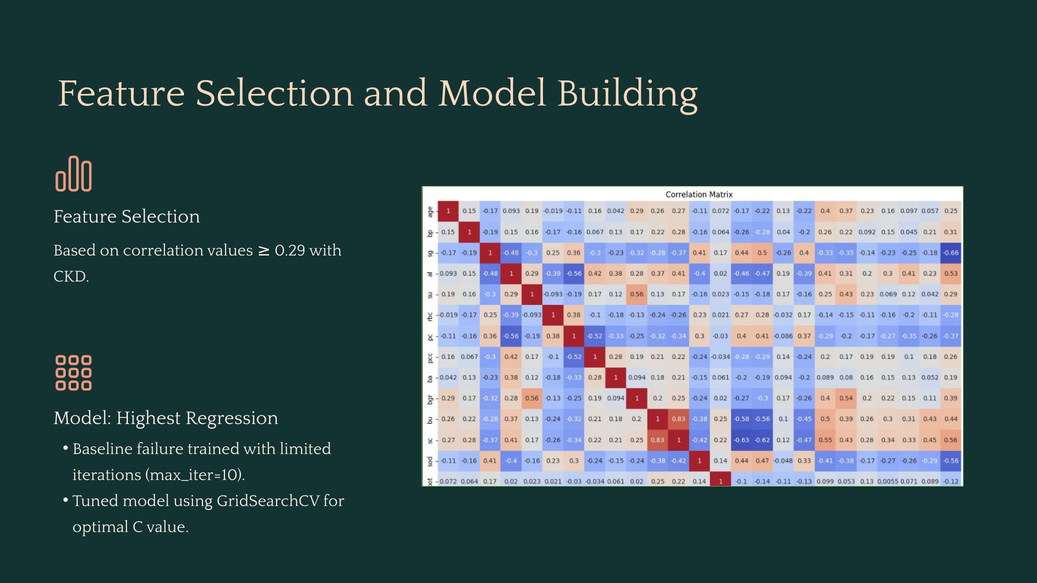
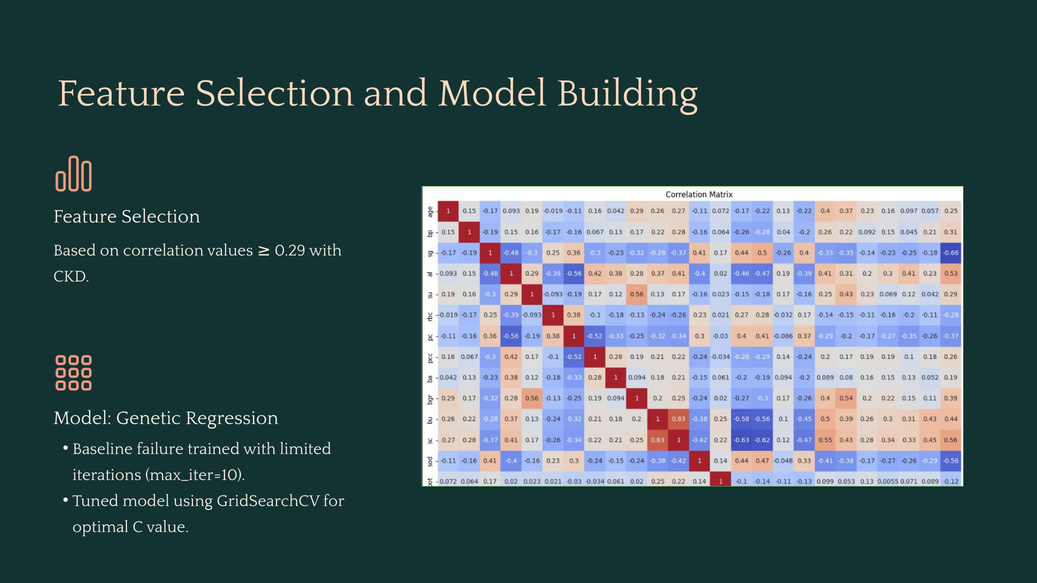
Highest: Highest -> Genetic (149, 418)
